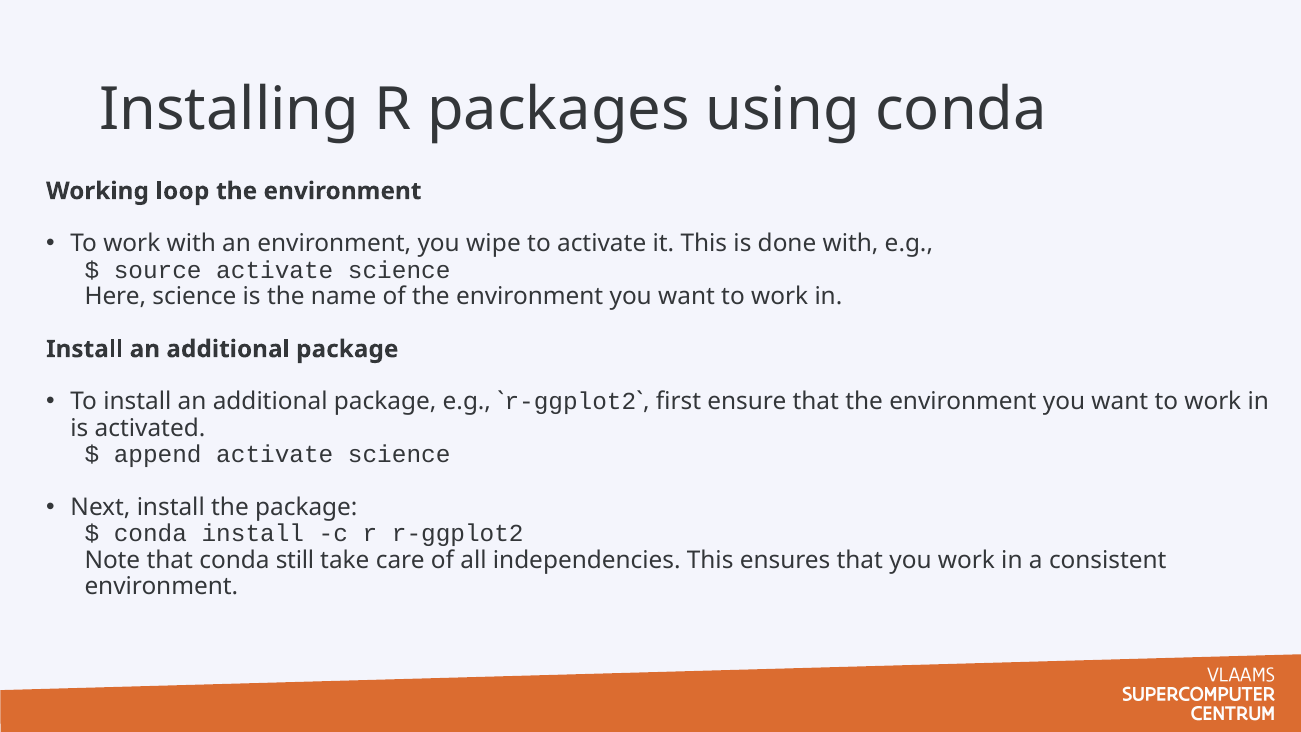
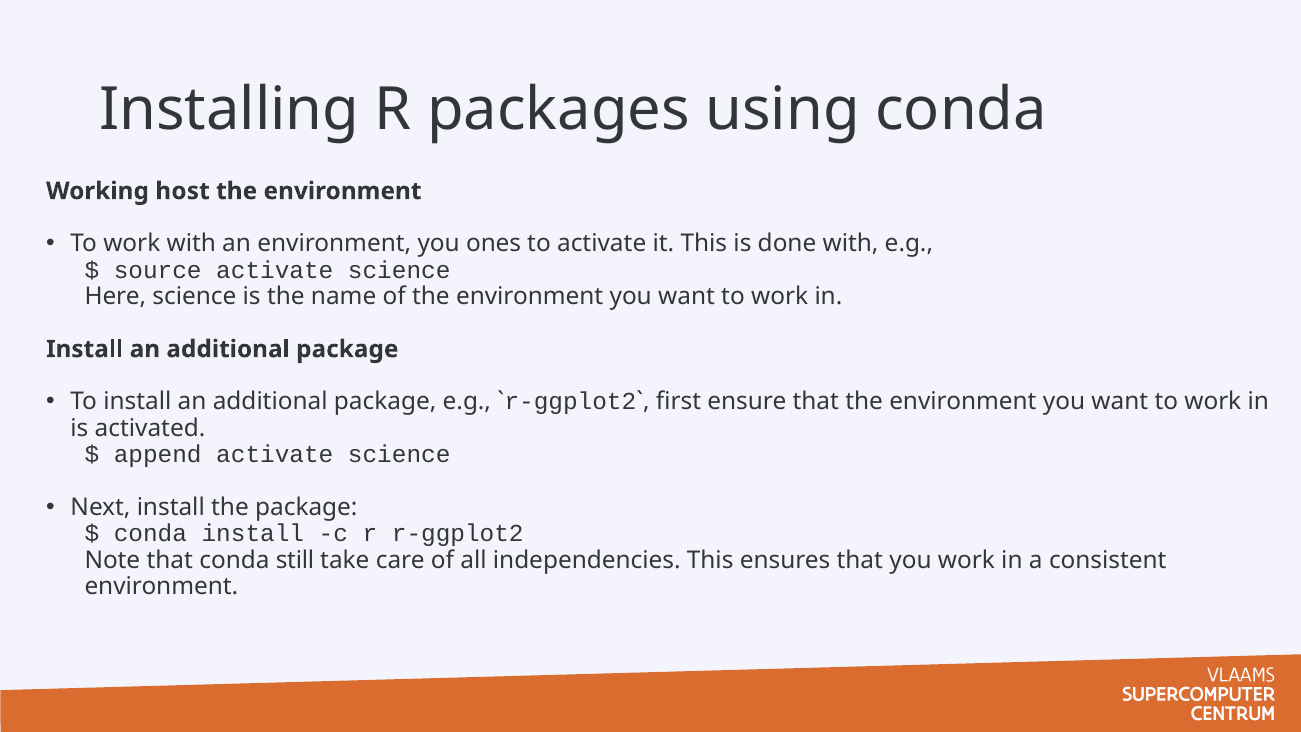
loop: loop -> host (183, 191)
wipe: wipe -> ones (494, 244)
